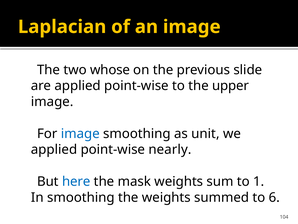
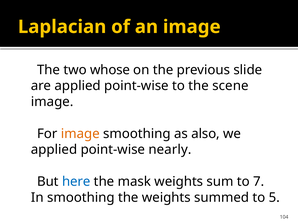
upper: upper -> scene (230, 86)
image colour: blue -> orange (80, 133)
unit: unit -> also (205, 133)
1: 1 -> 7 (259, 181)
6: 6 -> 5 (274, 197)
